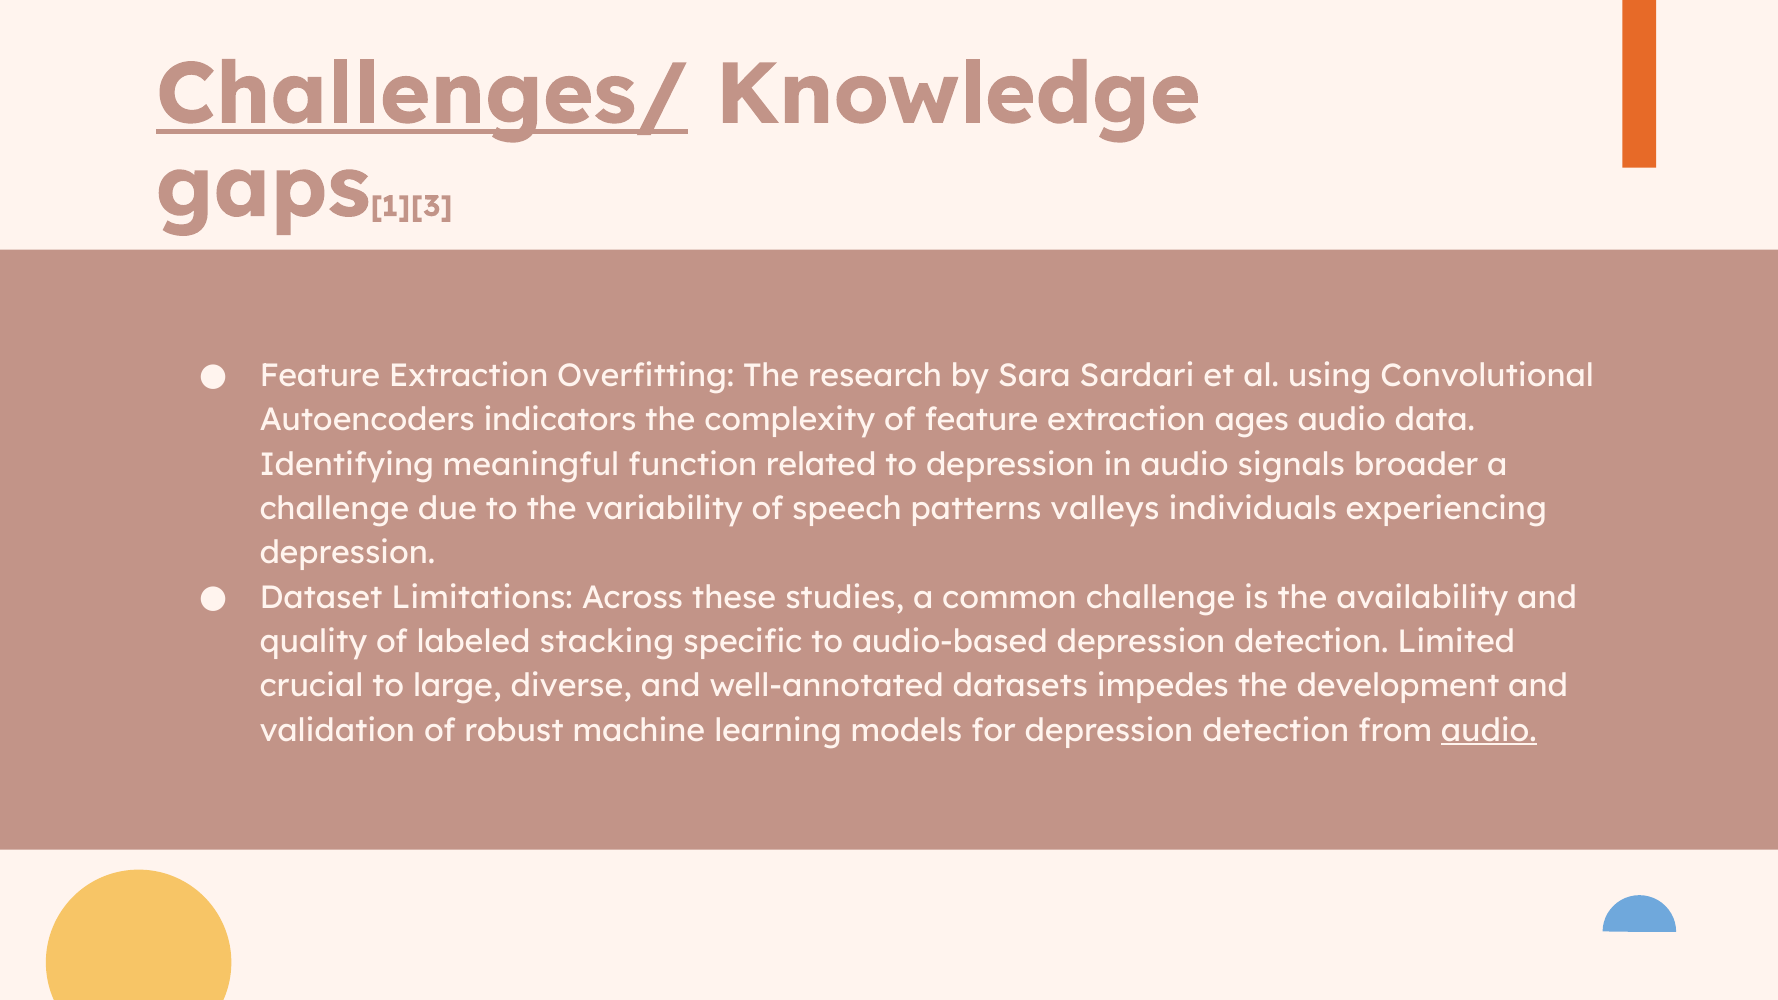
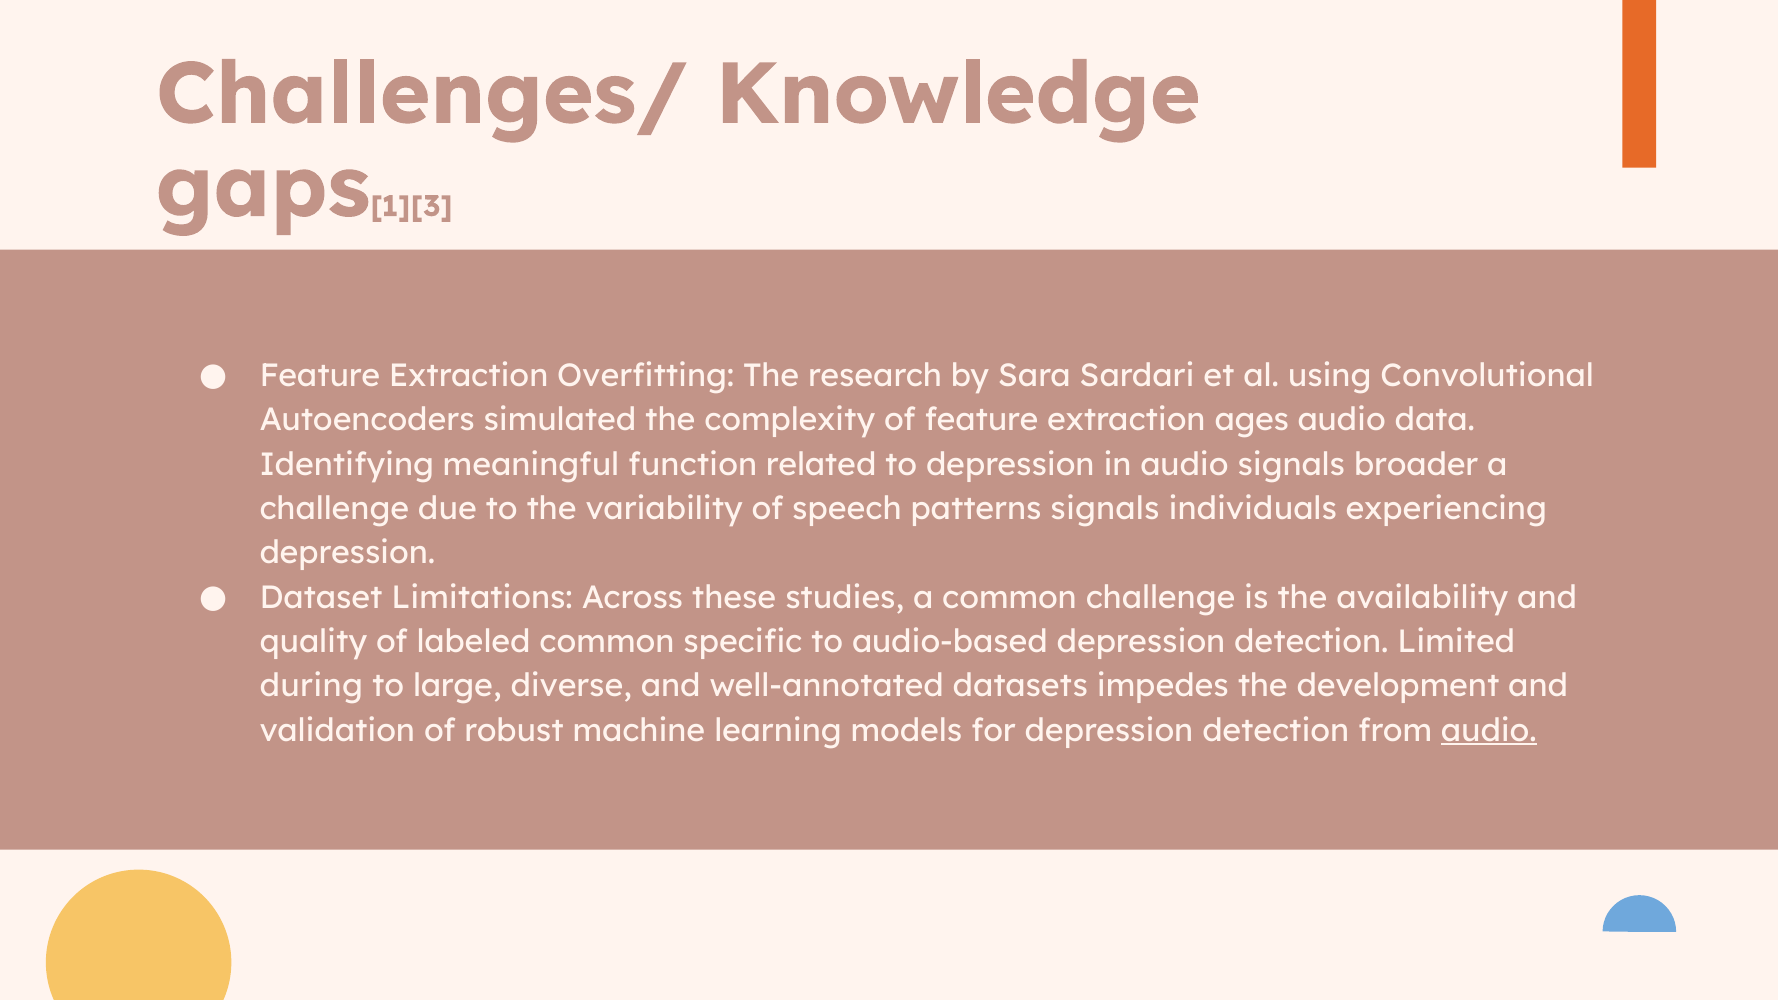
Challenges/ underline: present -> none (422, 94)
indicators: indicators -> simulated (560, 420)
patterns valleys: valleys -> signals (1105, 509)
labeled stacking: stacking -> common (607, 642)
crucial: crucial -> during (311, 686)
